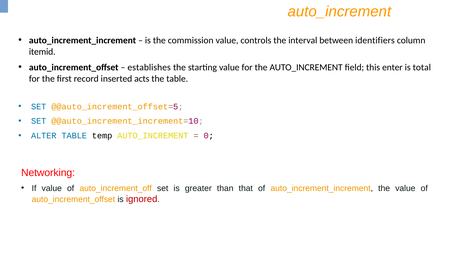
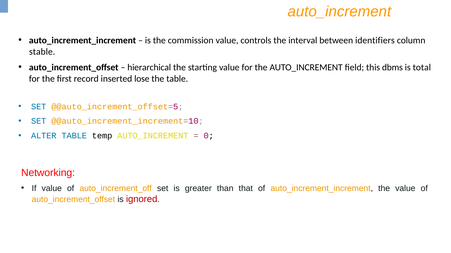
itemid: itemid -> stable (42, 52)
establishes: establishes -> hierarchical (149, 68)
enter: enter -> dbms (392, 68)
acts: acts -> lose (142, 79)
